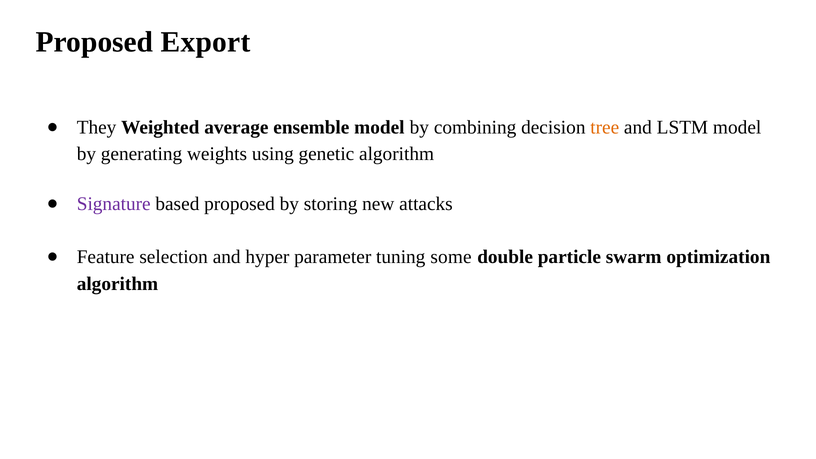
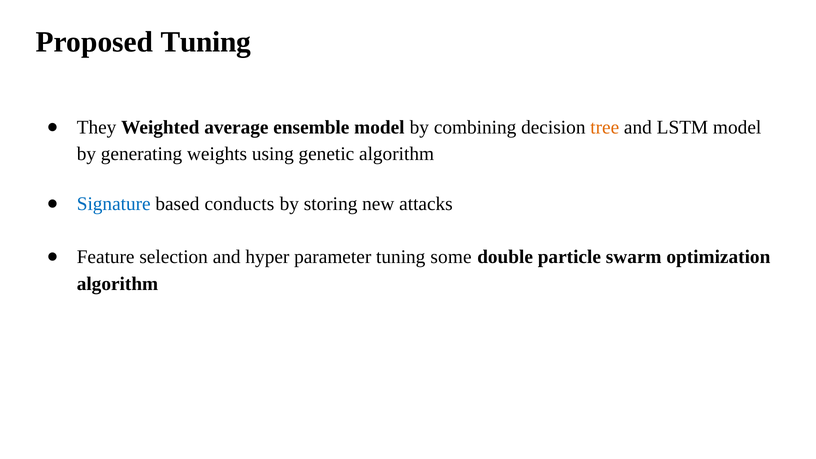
Proposed Export: Export -> Tuning (206, 42)
Signature colour: purple -> blue (114, 204)
based proposed: proposed -> conducts (239, 204)
